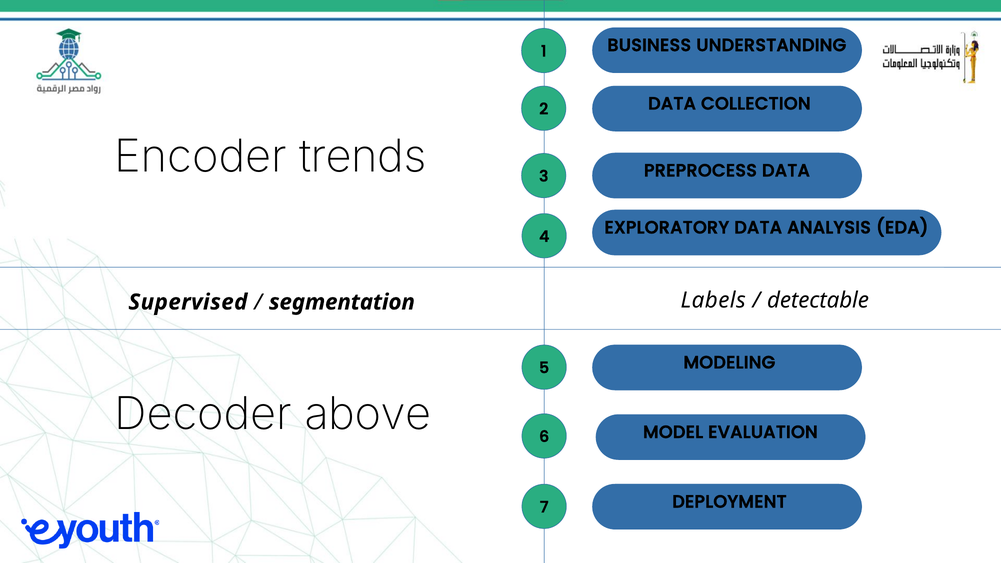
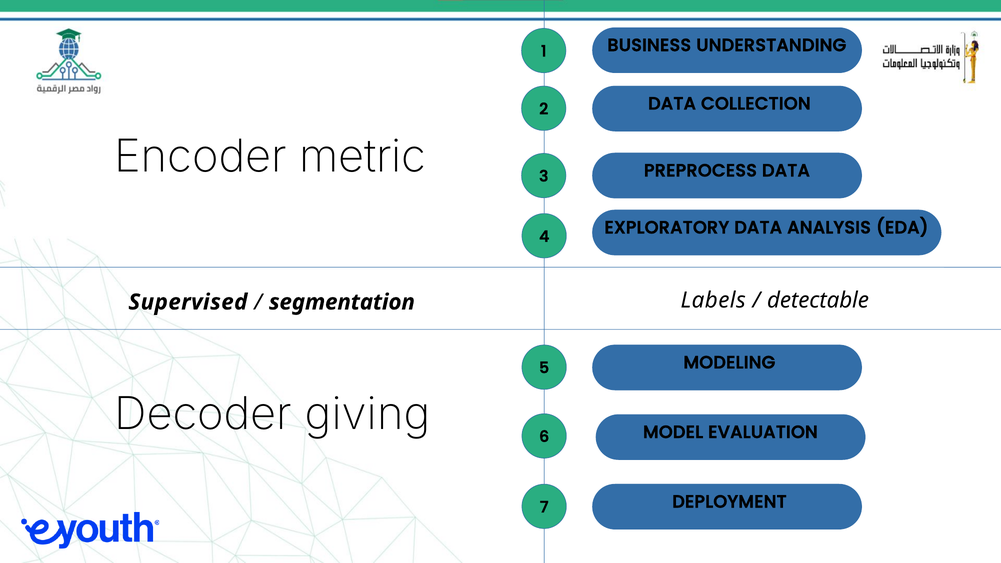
trends: trends -> metric (363, 157)
above: above -> giving (368, 414)
